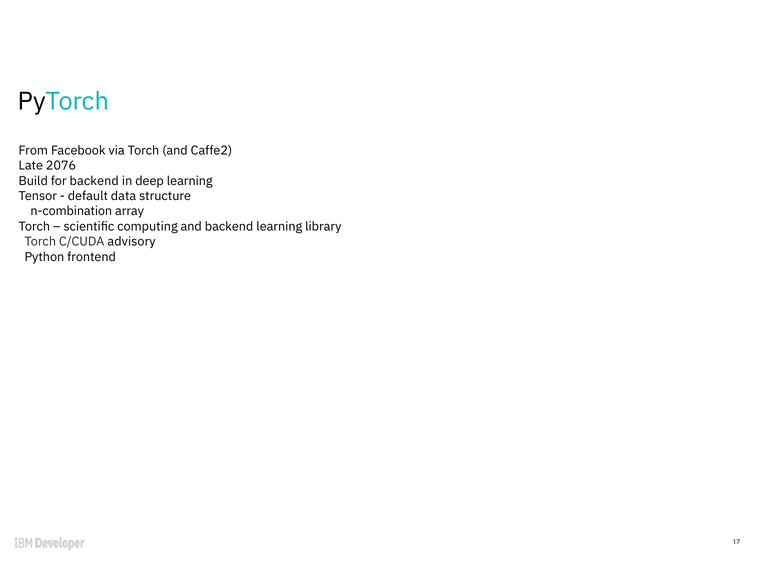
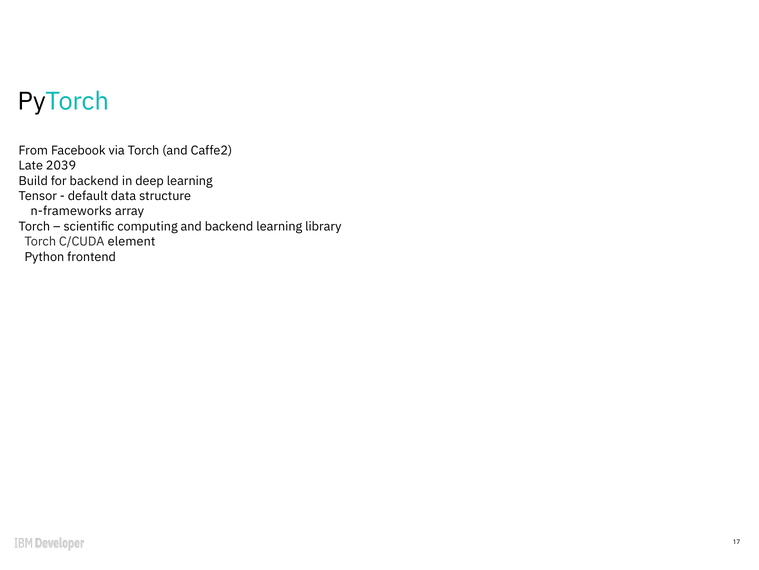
2076: 2076 -> 2039 (61, 165)
n-combination: n-combination -> n-frameworks (71, 211)
advisory: advisory -> element (132, 241)
